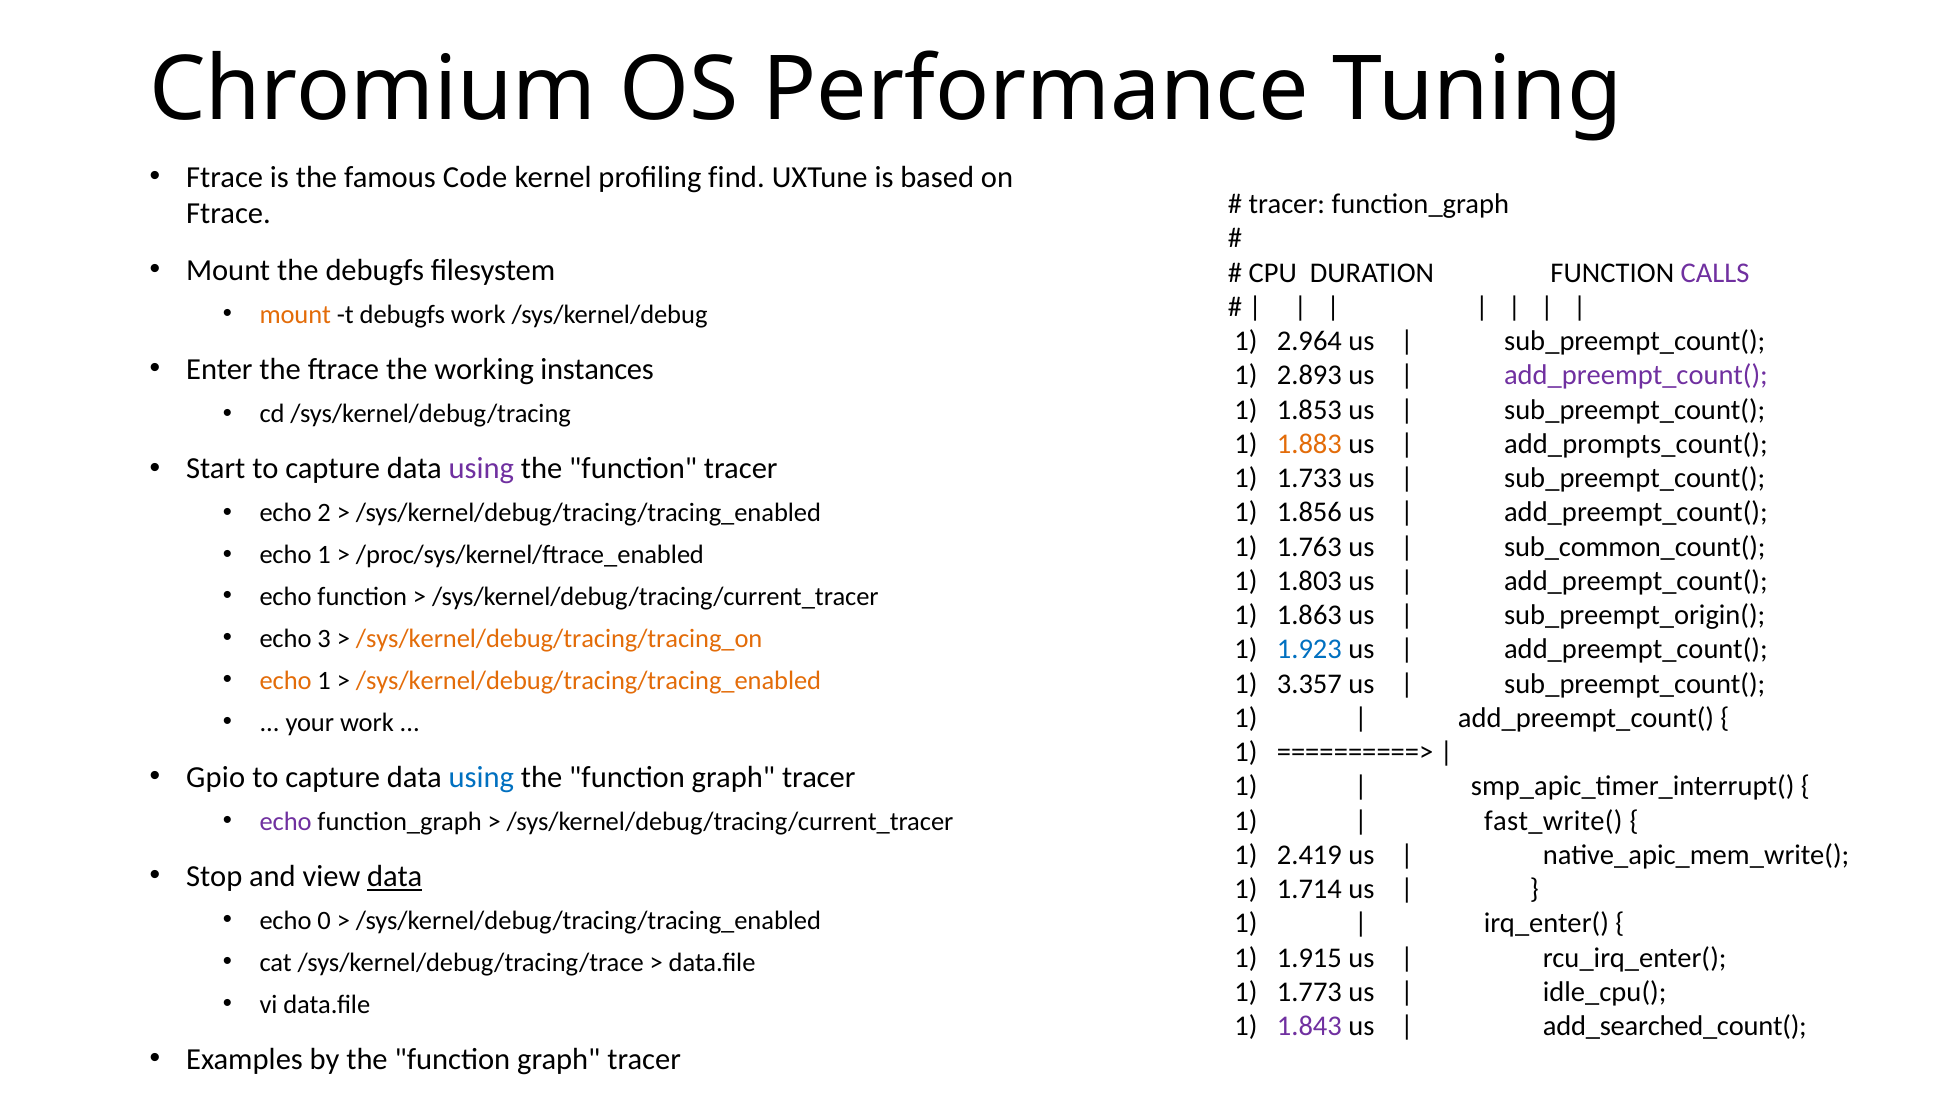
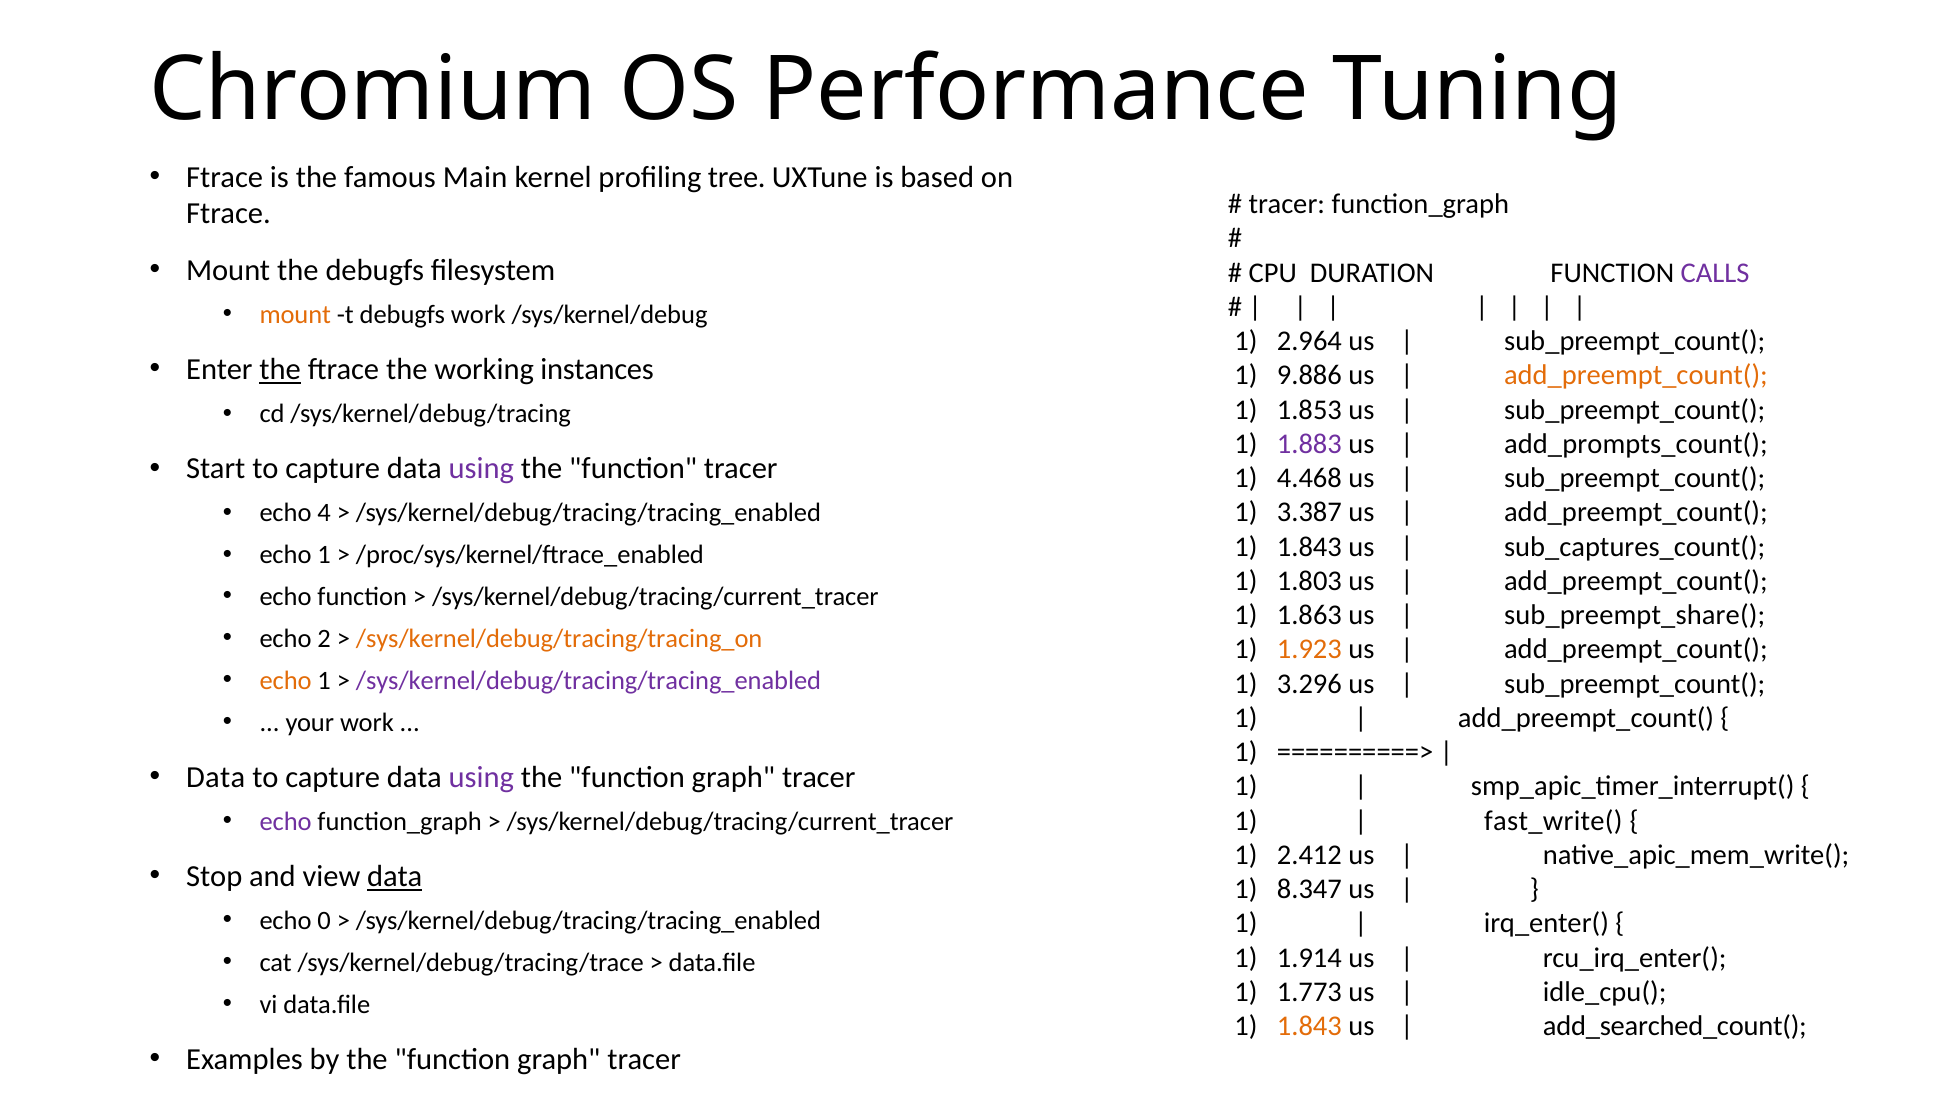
Code: Code -> Main (475, 177)
find: find -> tree (737, 177)
the underline: none -> present (280, 370)
2.893: 2.893 -> 9.886 (1309, 376)
add_preempt_count( colour: purple -> orange (1636, 376)
1.883 colour: orange -> purple (1309, 444)
1.733: 1.733 -> 4.468 (1309, 478)
2: 2 -> 4 (324, 513)
1.856: 1.856 -> 3.387 (1309, 513)
1.763: 1.763 -> 1.843 (1309, 547)
sub_common_count(: sub_common_count( -> sub_captures_count( (1635, 547)
sub_preempt_origin(: sub_preempt_origin( -> sub_preempt_share( (1635, 615)
3: 3 -> 2 (324, 639)
1.923 colour: blue -> orange (1309, 650)
/sys/kernel/debug/tracing/tracing_enabled colour: orange -> purple (588, 681)
3.357: 3.357 -> 3.296 (1309, 684)
Gpio: Gpio -> Data (216, 778)
using colour: blue -> purple (481, 778)
2.419: 2.419 -> 2.412 (1309, 855)
1.714: 1.714 -> 8.347 (1309, 889)
1.915: 1.915 -> 1.914 (1309, 958)
1.843 colour: purple -> orange (1309, 1026)
